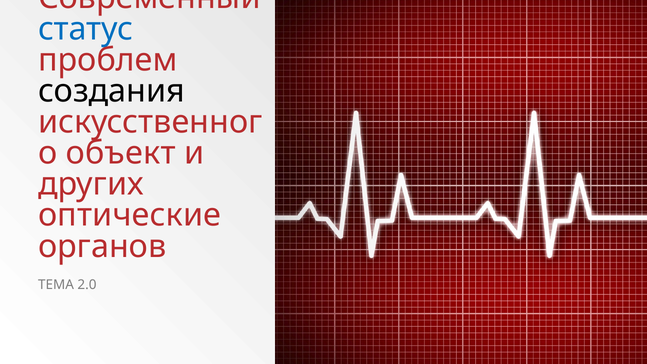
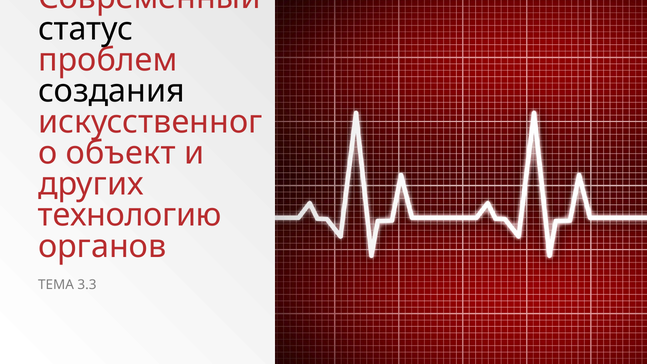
статус colour: blue -> black (86, 29)
оптические: оптические -> технологию (130, 215)
2.0: 2.0 -> 3.3 (87, 285)
